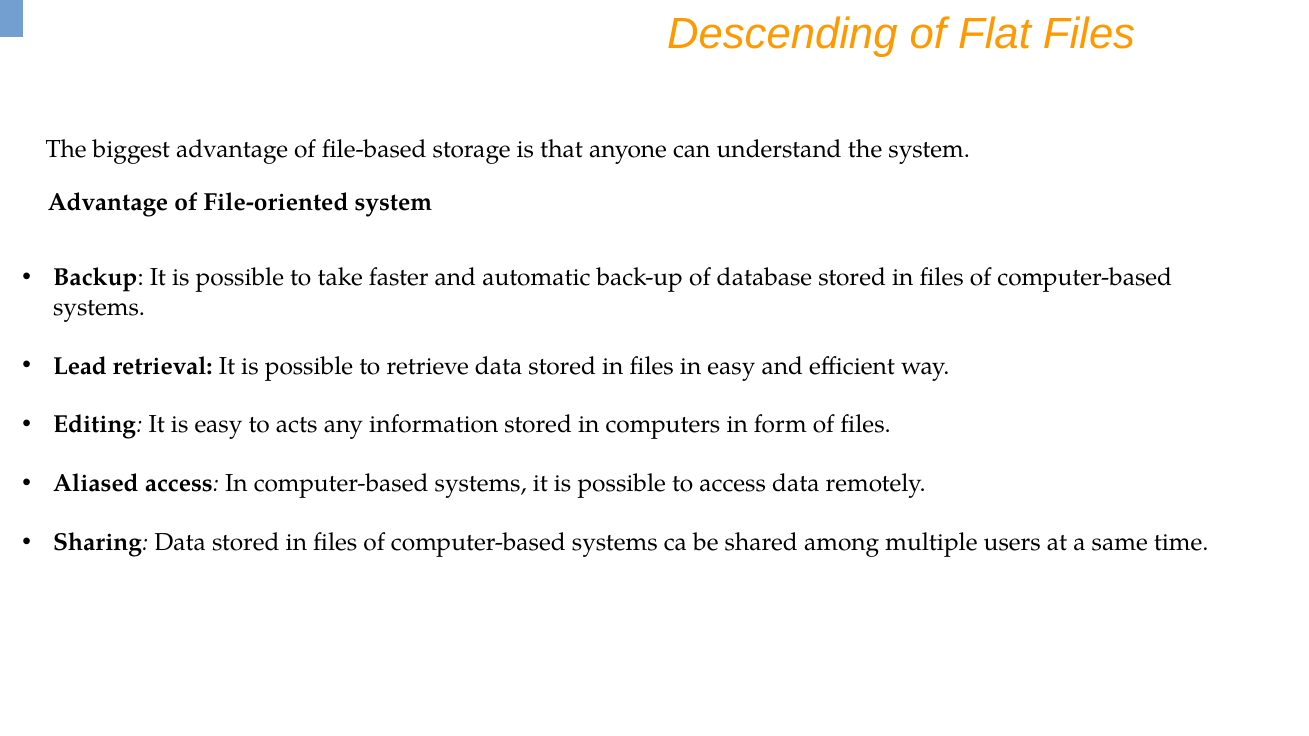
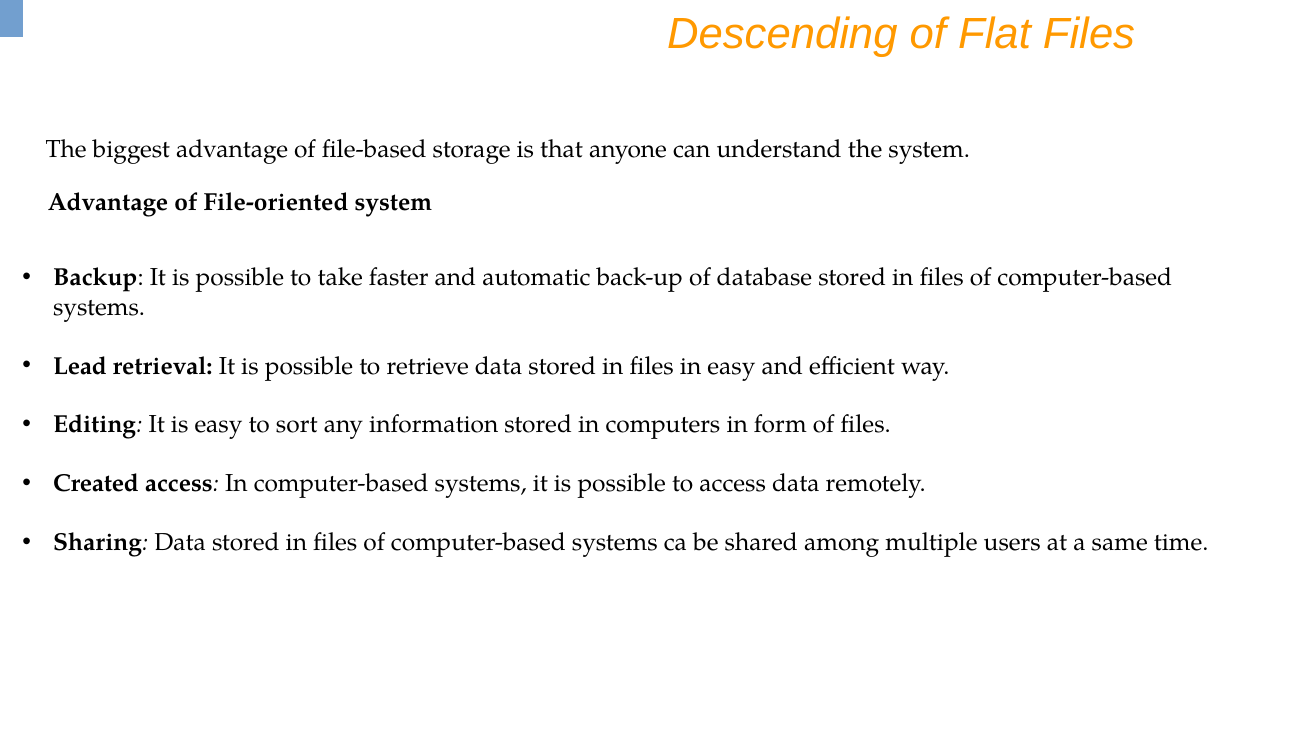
acts: acts -> sort (297, 425)
Aliased: Aliased -> Created (96, 484)
